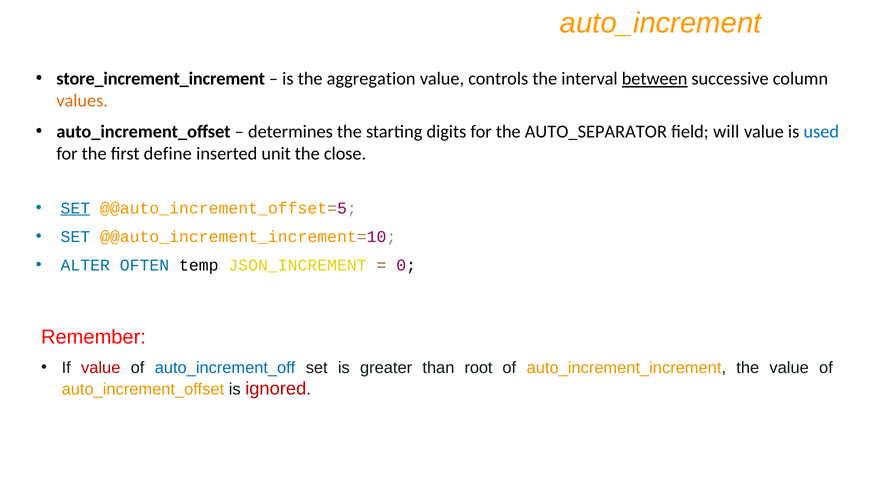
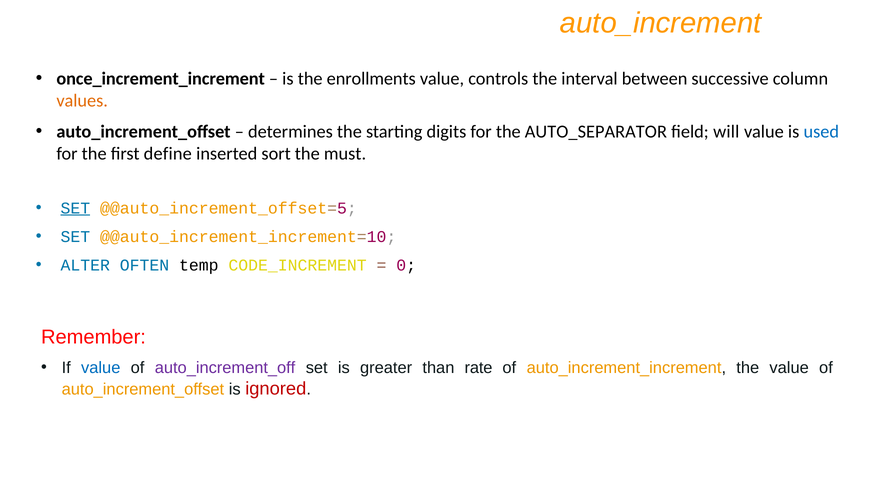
store_increment_increment: store_increment_increment -> once_increment_increment (161, 79)
aggregation: aggregation -> enrollments (371, 79)
between underline: present -> none (655, 79)
unit: unit -> sort (276, 154)
close: close -> must (345, 154)
JSON_INCREMENT: JSON_INCREMENT -> CODE_INCREMENT (298, 265)
value colour: red -> blue (101, 368)
auto_increment_off colour: blue -> purple (225, 368)
root: root -> rate (479, 368)
